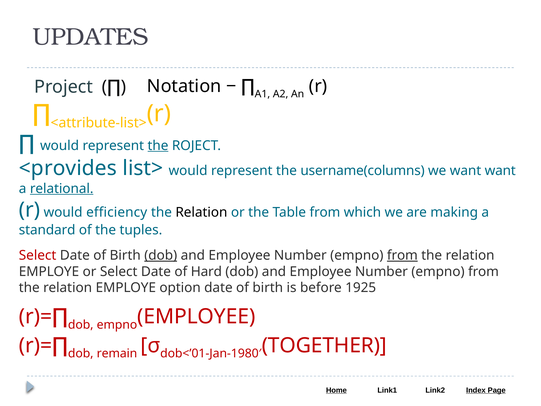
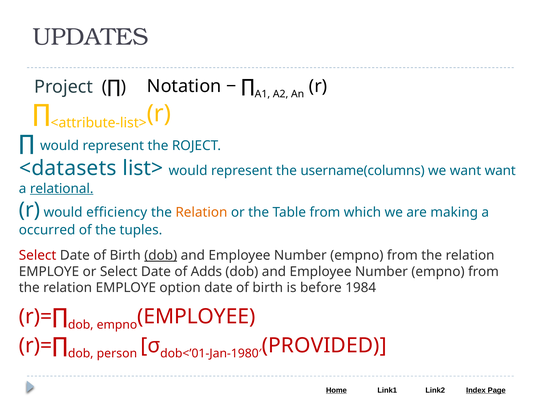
the underline: present -> none (158, 145)
<provides: <provides -> <datasets (68, 168)
Relation colour: black -> orange (201, 212)
standard: standard -> occurred (47, 230)
from underline: present -> none (402, 255)
Hard: Hard -> Adds (206, 271)
1925: 1925 -> 1984 (361, 288)
remain: remain -> person (117, 353)
TOGETHER: TOGETHER -> PROVIDED (324, 345)
